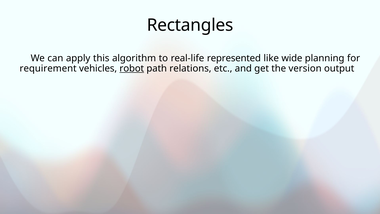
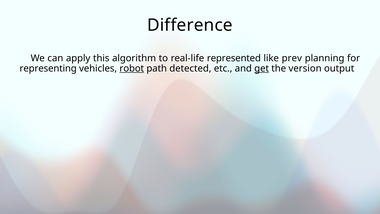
Rectangles: Rectangles -> Difference (190, 25)
wide: wide -> prev (292, 58)
requirement: requirement -> representing (48, 68)
relations: relations -> detected (190, 68)
get underline: none -> present (262, 68)
